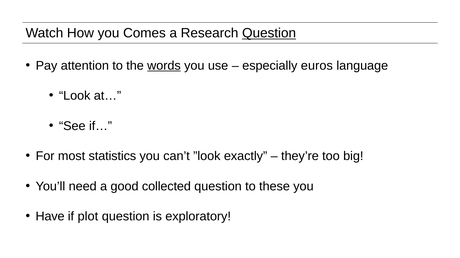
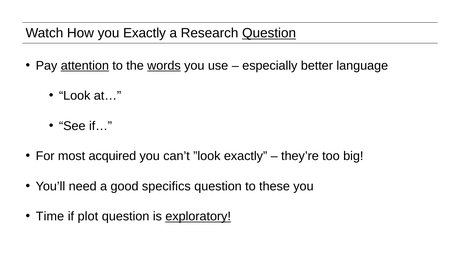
you Comes: Comes -> Exactly (144, 33)
attention underline: none -> present (85, 66)
euros: euros -> better (317, 66)
statistics: statistics -> acquired (112, 156)
collected: collected -> specifics (166, 187)
Have: Have -> Time (50, 217)
exploratory underline: none -> present (198, 217)
